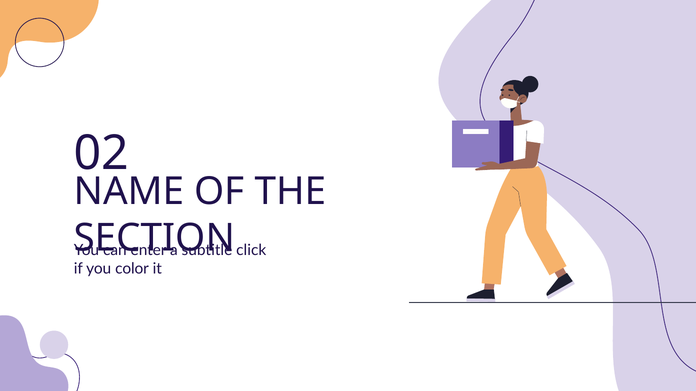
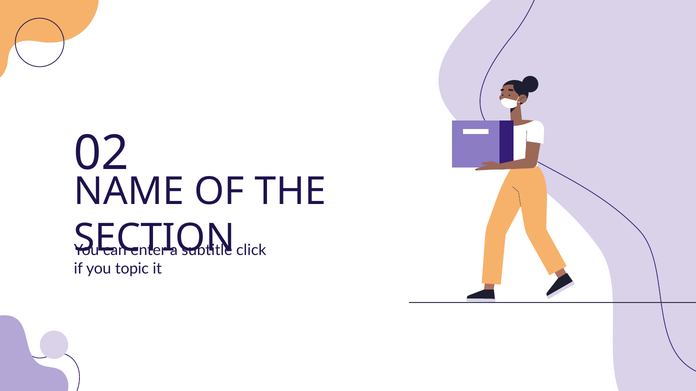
color: color -> topic (132, 269)
